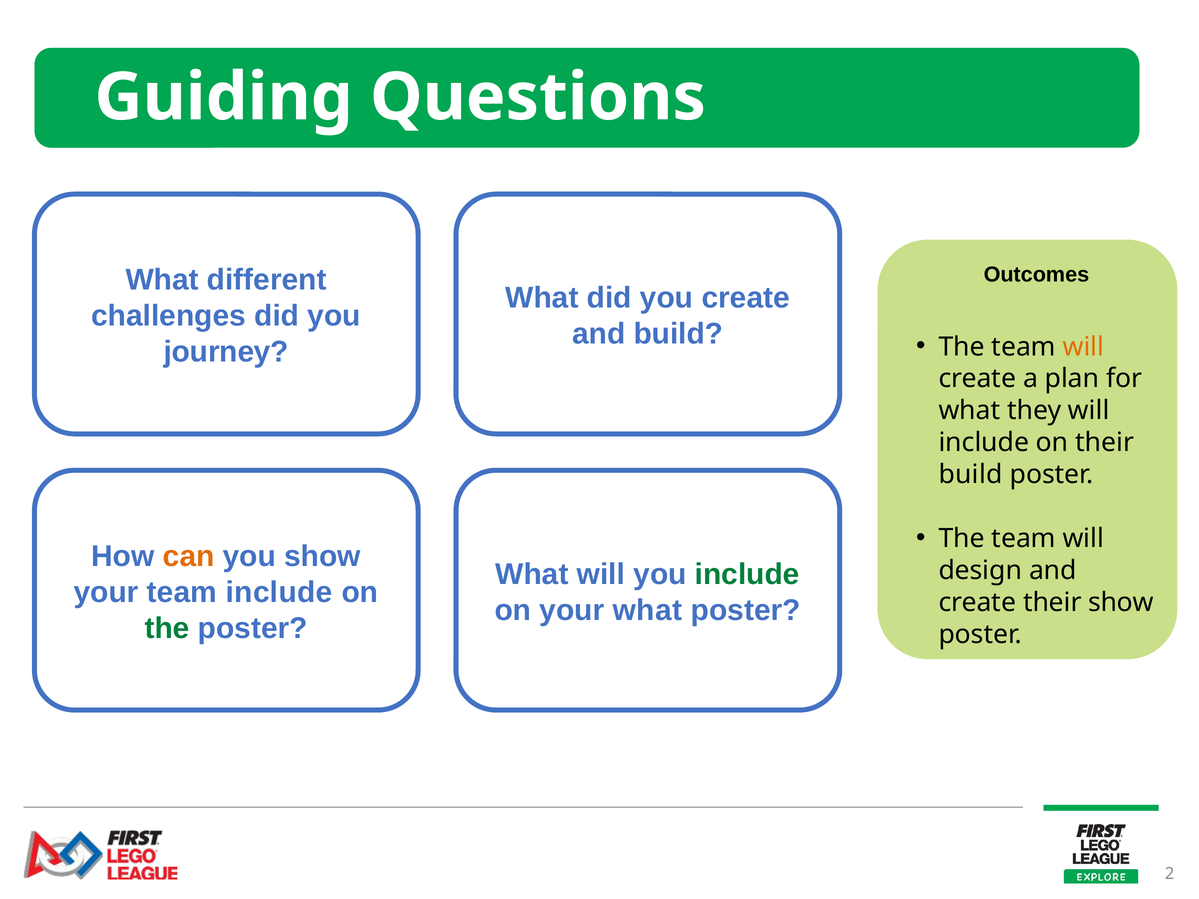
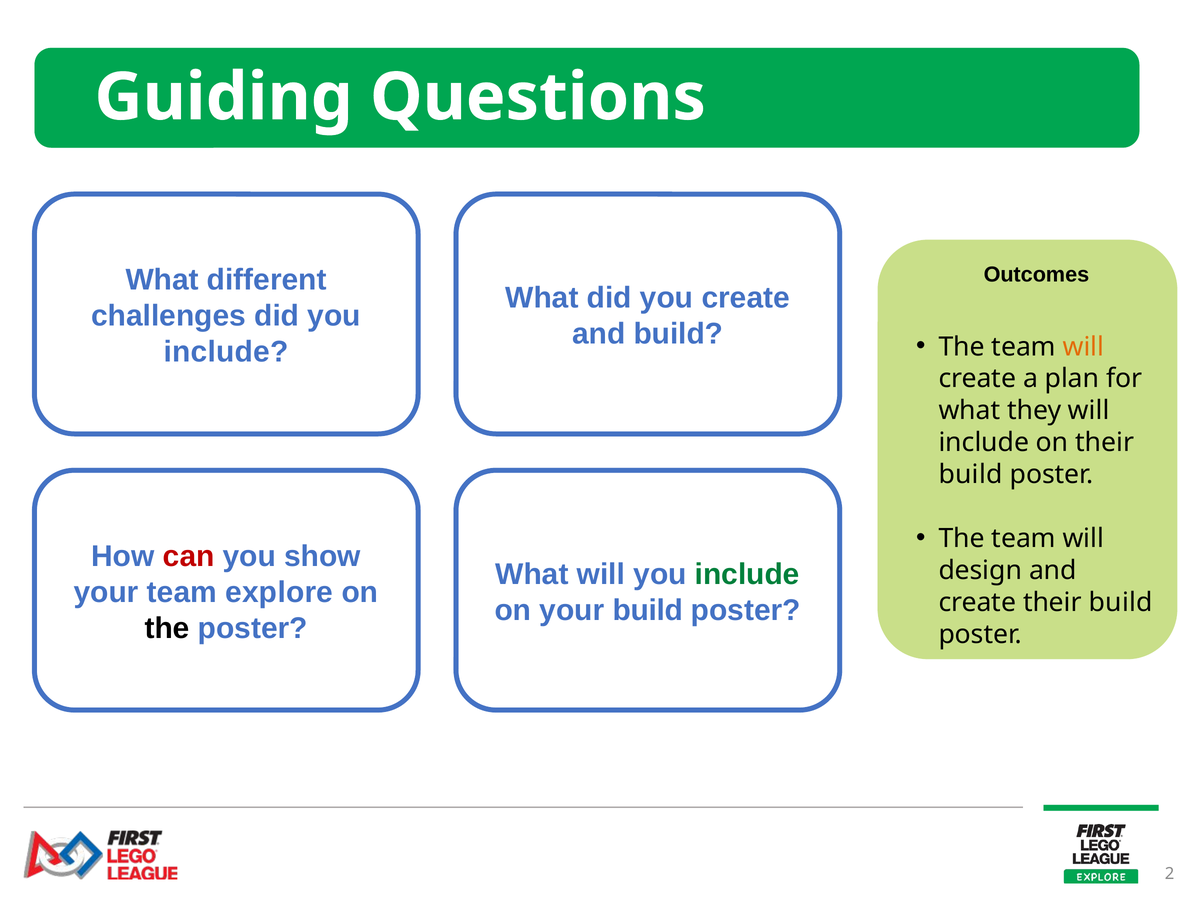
journey: journey -> include (226, 352)
can colour: orange -> red (189, 556)
team include: include -> explore (279, 592)
create their show: show -> build (1121, 603)
your what: what -> build (648, 610)
the colour: green -> black (167, 628)
